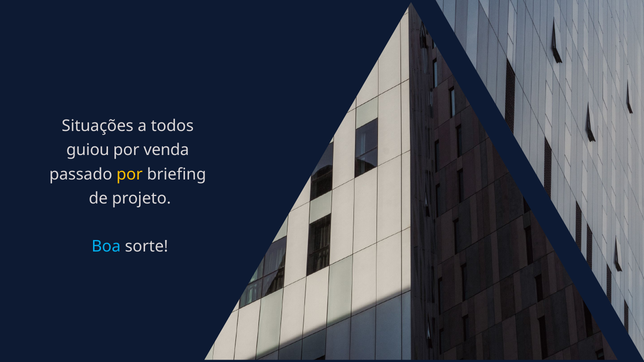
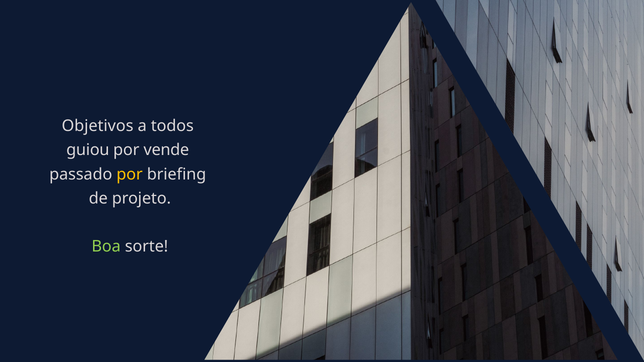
Situações: Situações -> Objetivos (98, 126)
venda: venda -> vende (166, 150)
Boa colour: light blue -> light green (106, 247)
